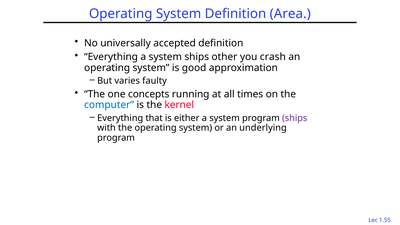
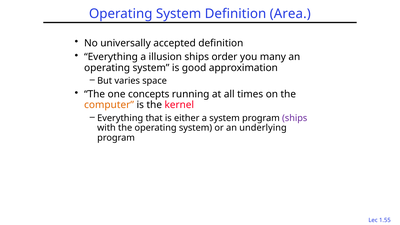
Everything a system: system -> illusion (165, 57)
other: other -> order (224, 57)
crash: crash -> many (273, 57)
faulty: faulty -> space (155, 81)
computer colour: blue -> orange (109, 105)
